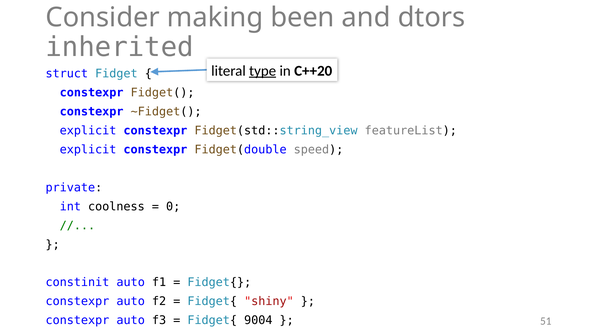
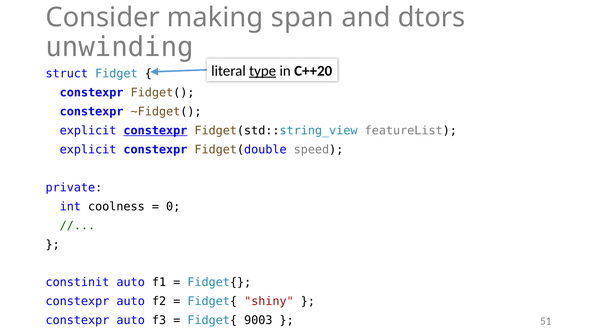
been: been -> span (302, 18)
inherited: inherited -> unwinding (120, 47)
constexpr underline: none -> present (155, 130)
9004: 9004 -> 9003 (258, 320)
